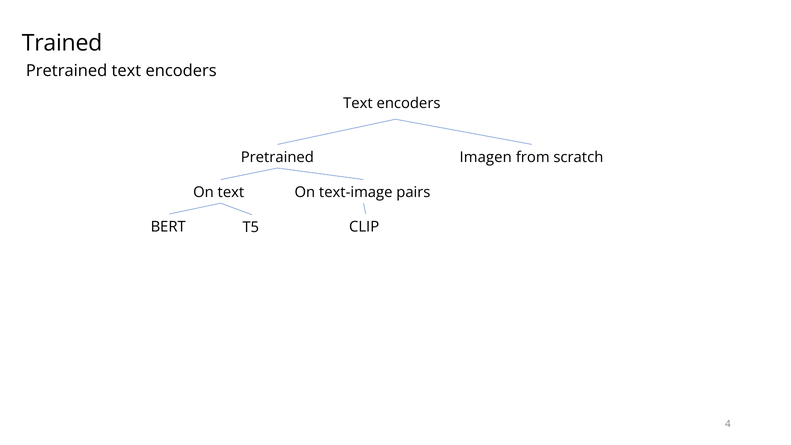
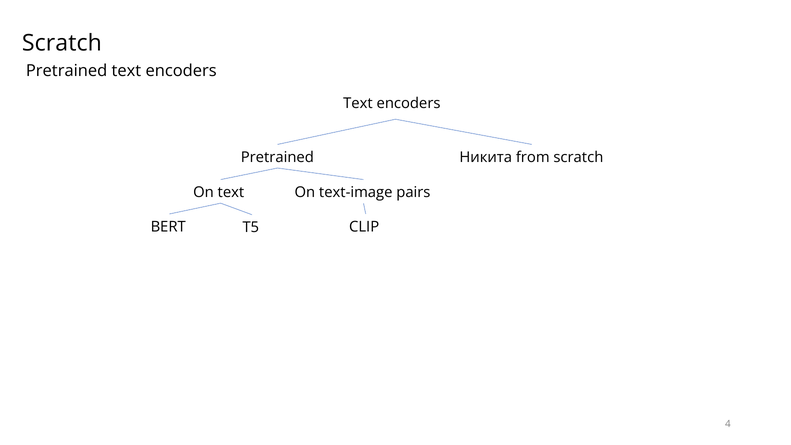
Trained: Trained -> Scratch (62, 43)
Imagen: Imagen -> Никита (486, 157)
